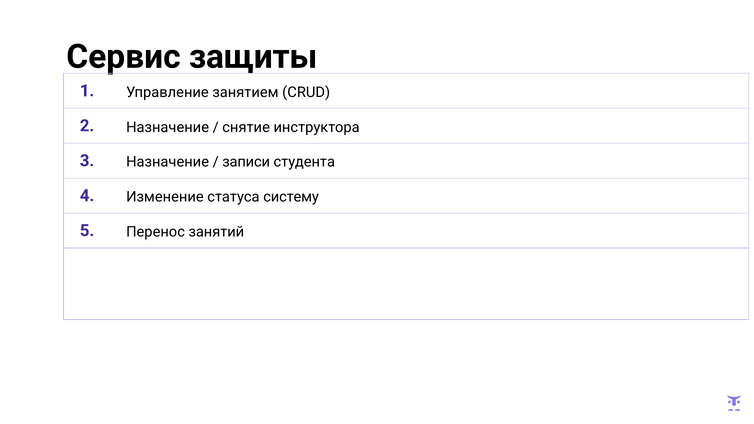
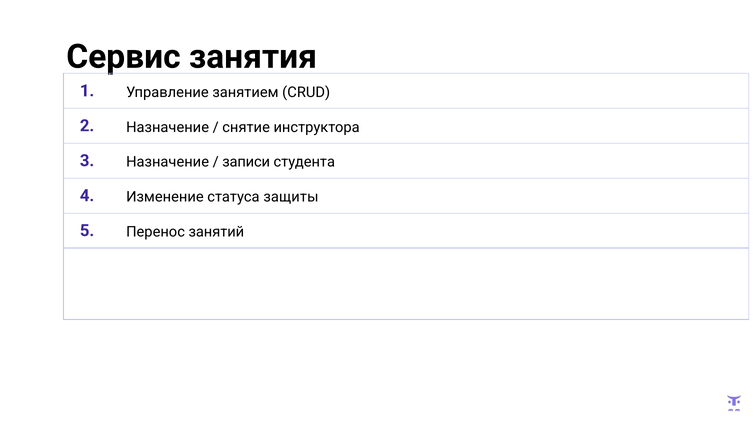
защиты: защиты -> занятия (253, 57)
систему: систему -> защиты (291, 197)
